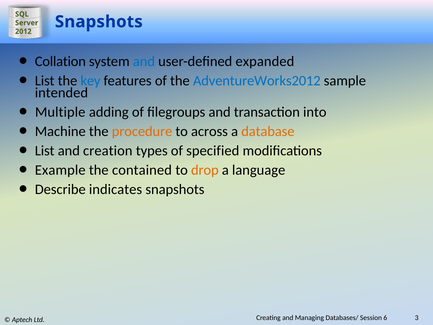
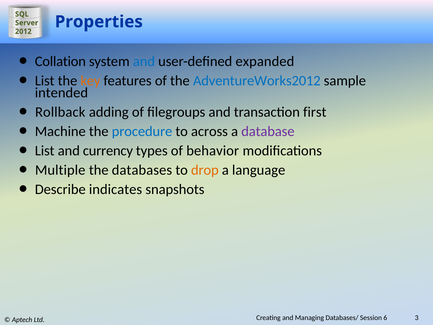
Snapshots: Snapshots -> Properties (99, 22)
key colour: blue -> orange (90, 81)
Multiple: Multiple -> Rollback (60, 112)
into: into -> first (315, 112)
procedure colour: orange -> blue (142, 131)
database colour: orange -> purple (268, 131)
creation: creation -> currency (108, 151)
specified: specified -> behavior (213, 151)
Example: Example -> Multiple (60, 170)
contained: contained -> databases (142, 170)
